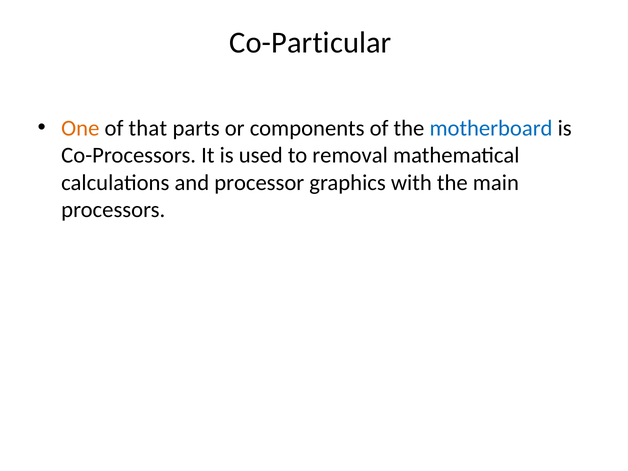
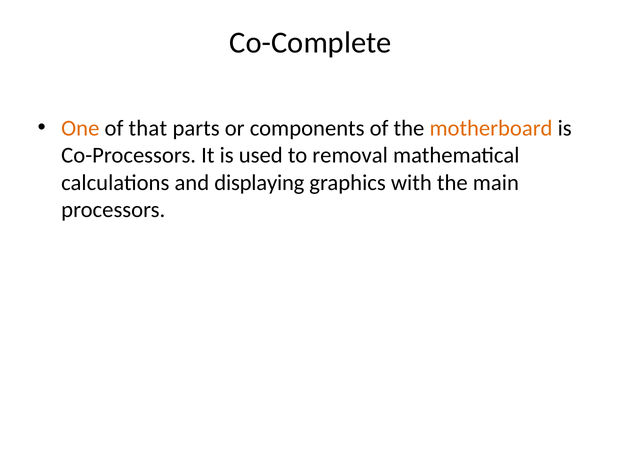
Co-Particular: Co-Particular -> Co-Complete (310, 42)
motherboard colour: blue -> orange (491, 128)
processor: processor -> displaying (259, 183)
